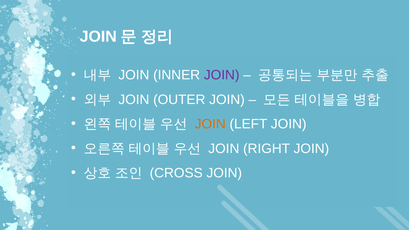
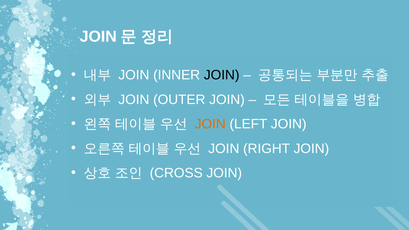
JOIN colour: purple -> black (222, 75)
